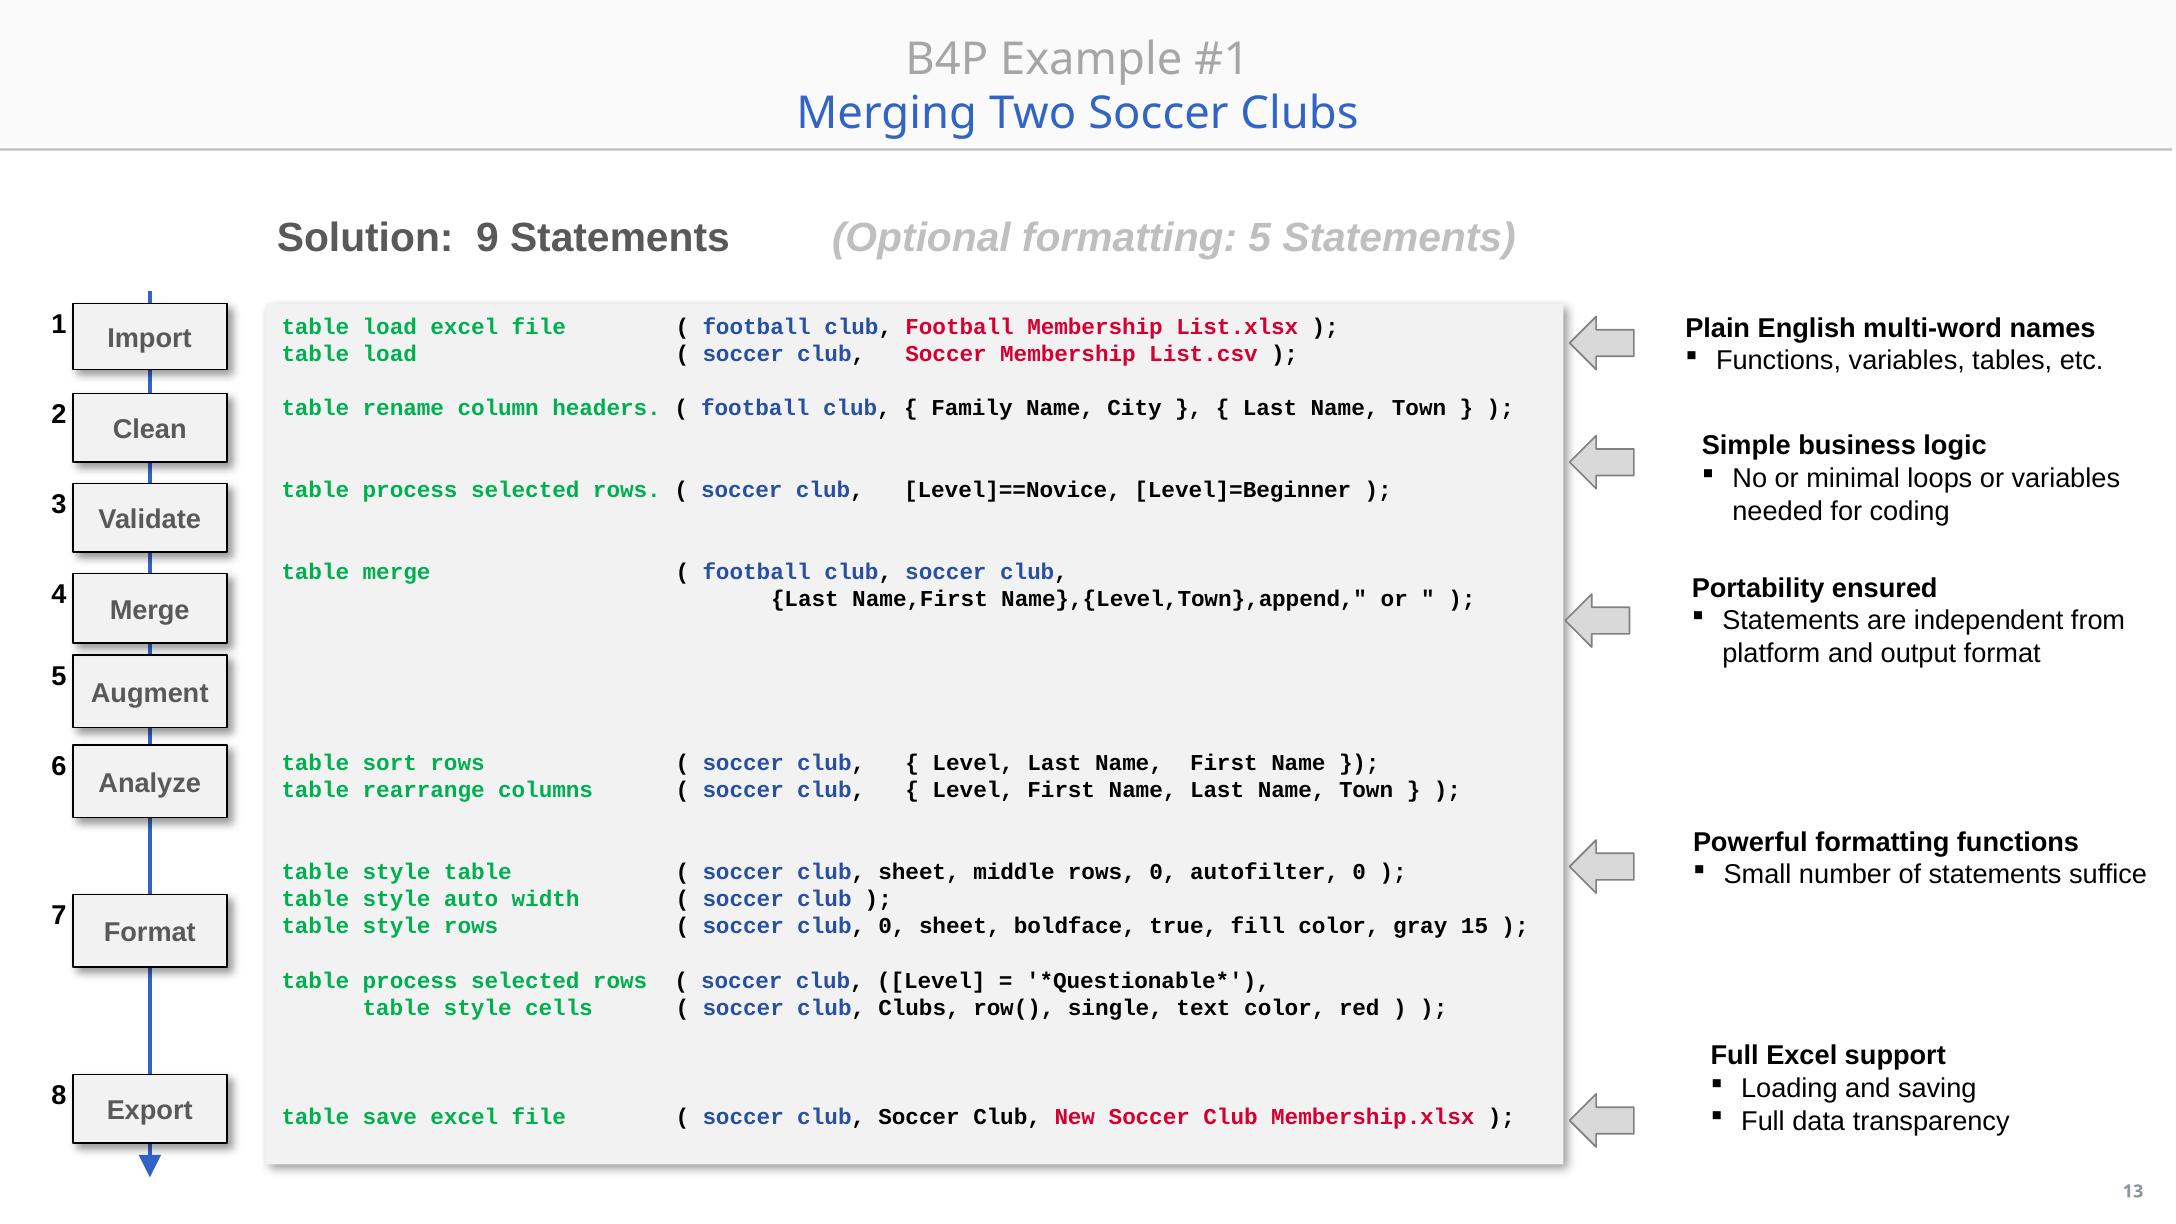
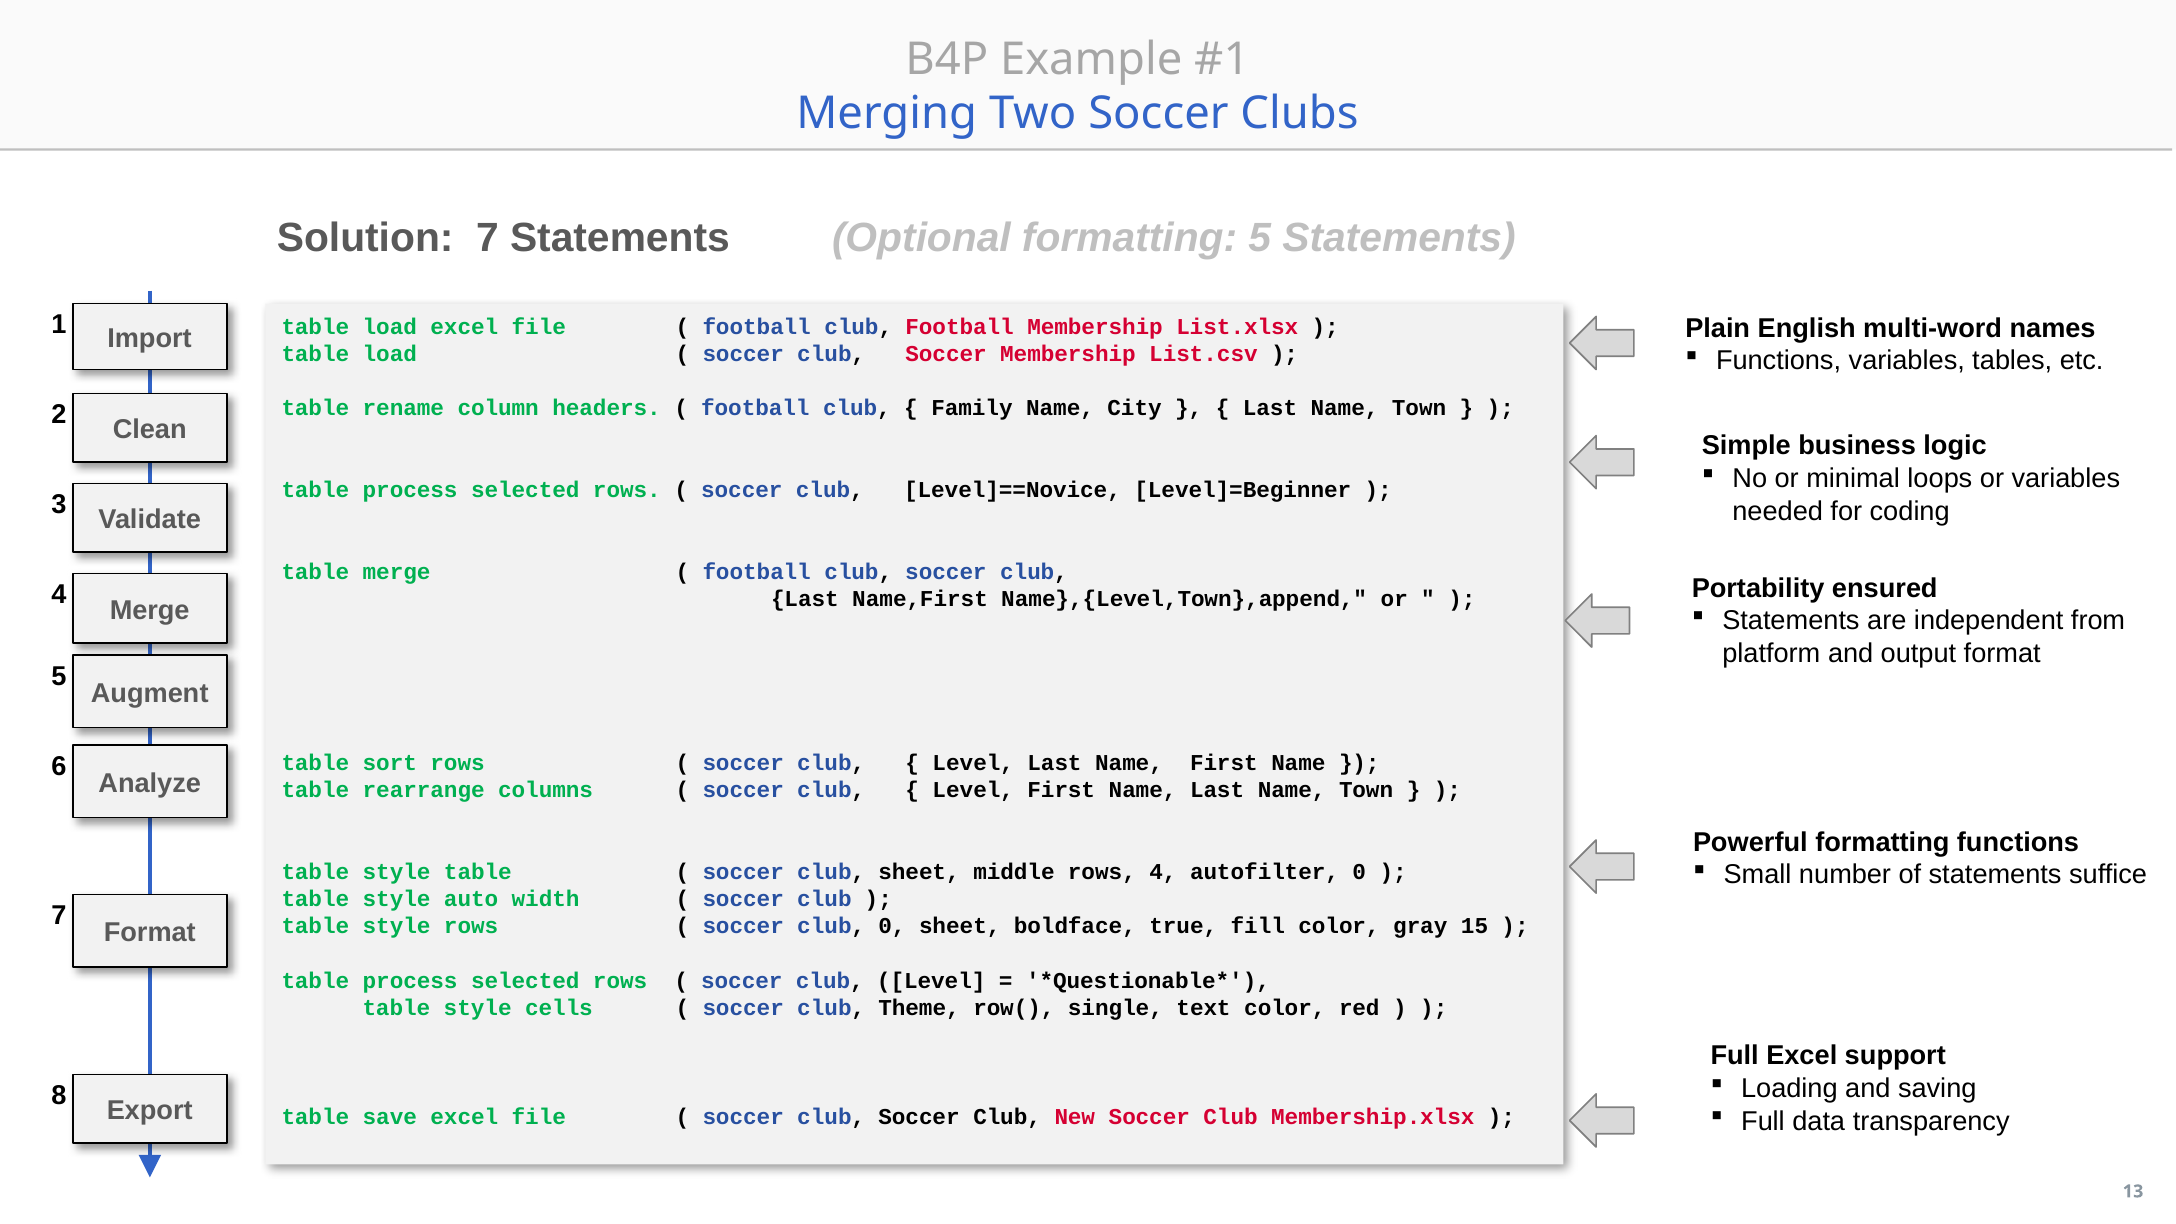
Solution 9: 9 -> 7 (487, 238)
rows 0: 0 -> 4 (1163, 872)
club Clubs: Clubs -> Theme (919, 1008)
